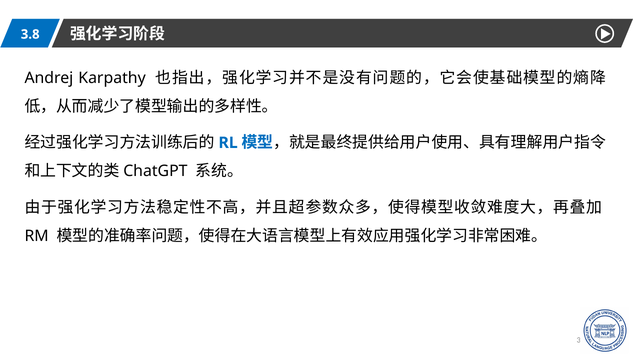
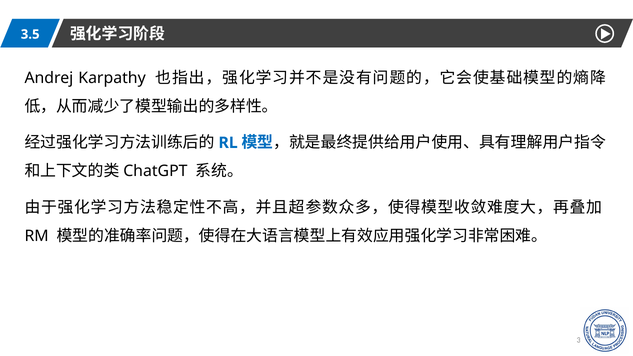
3.8: 3.8 -> 3.5 (30, 34)
